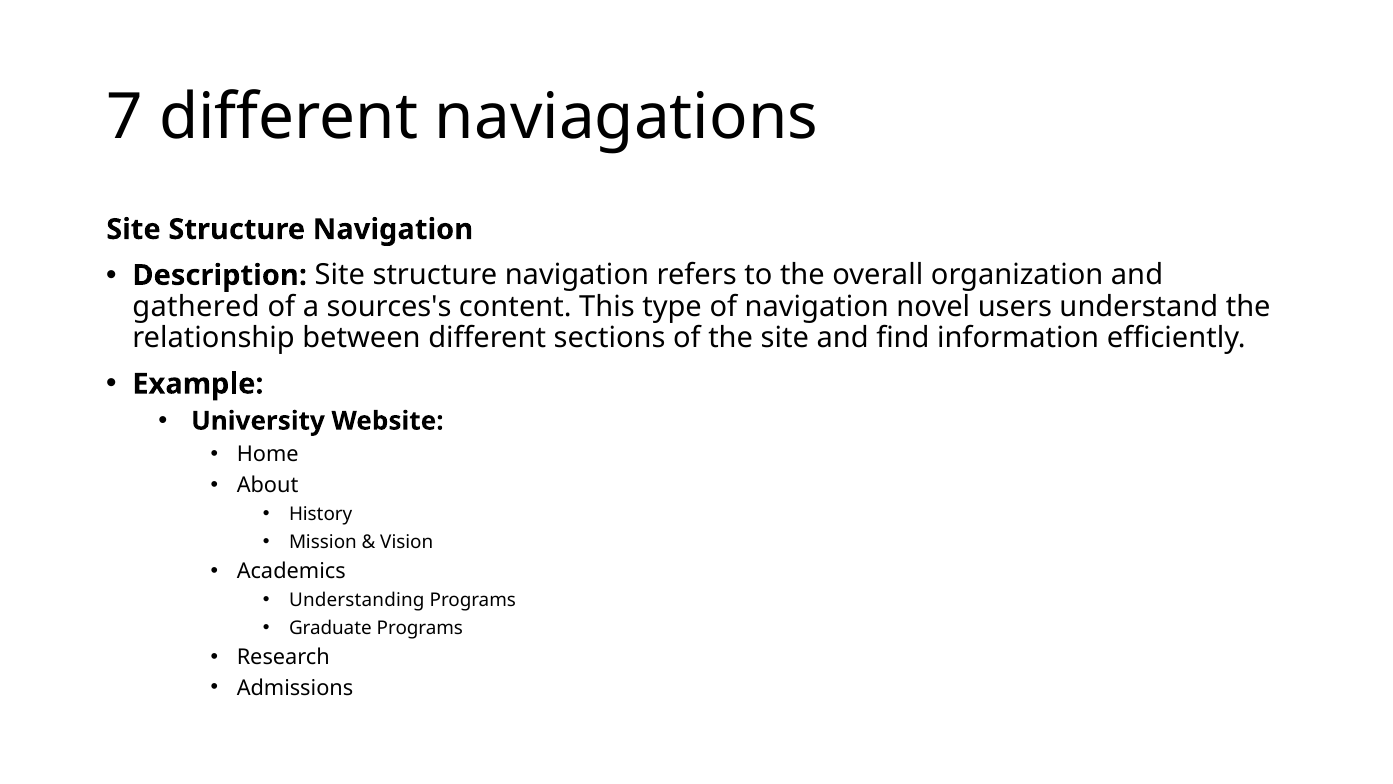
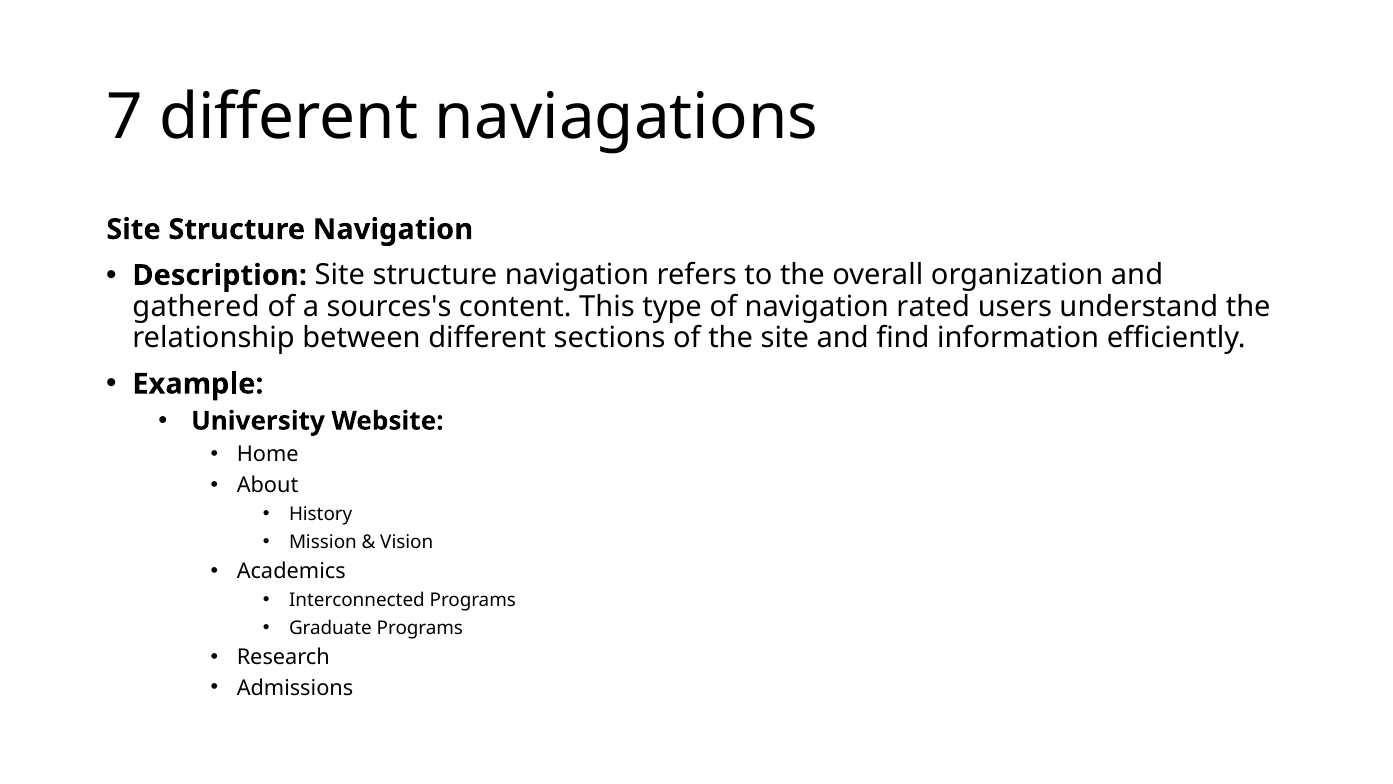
novel: novel -> rated (933, 307)
Understanding: Understanding -> Interconnected (357, 600)
